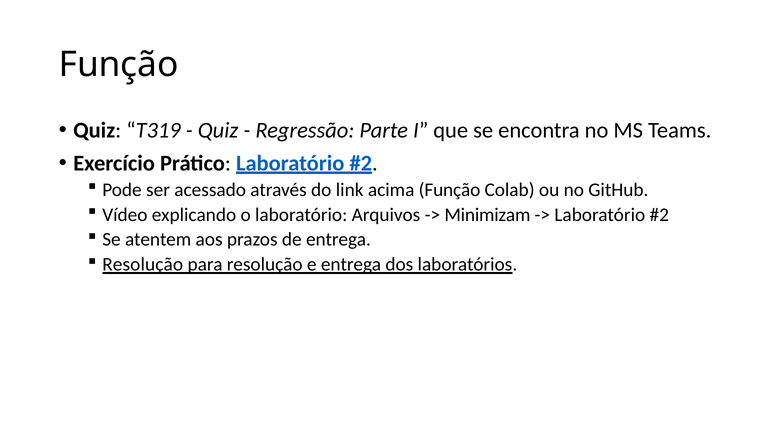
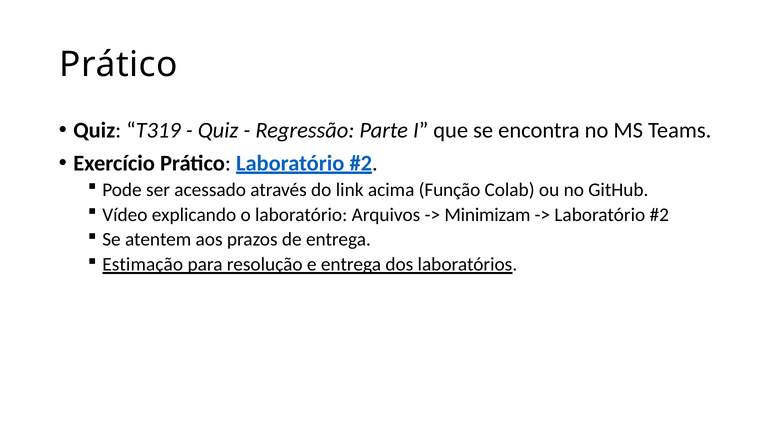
Função: Função -> Prático (118, 65)
Resolução: Resolução -> Estimação (143, 265)
